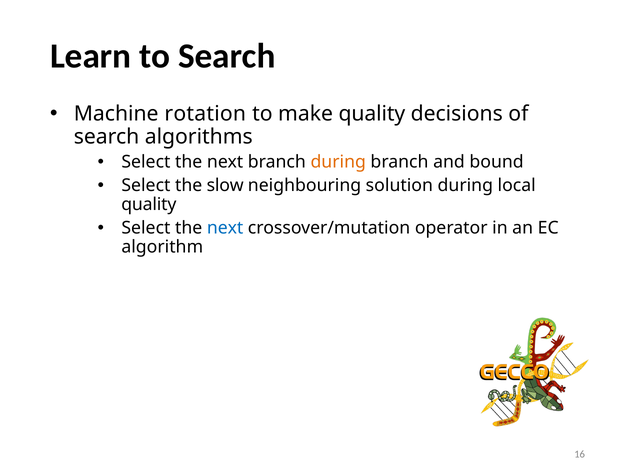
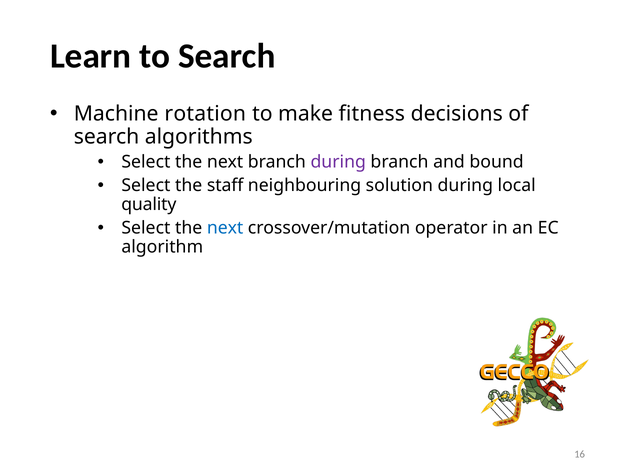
make quality: quality -> fitness (372, 114)
during colour: orange -> purple (338, 162)
slow: slow -> staff (225, 186)
